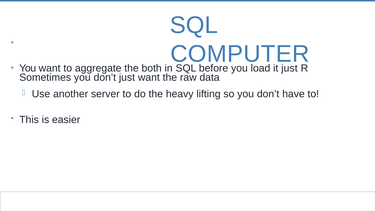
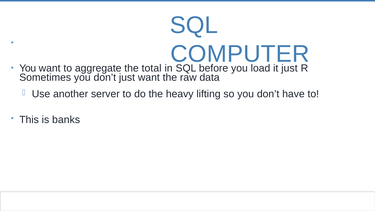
both: both -> total (152, 68)
easier: easier -> banks (66, 120)
